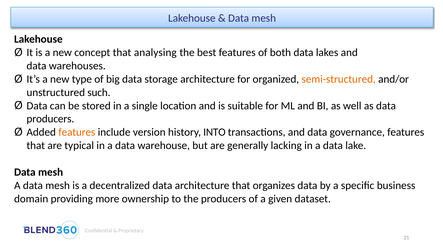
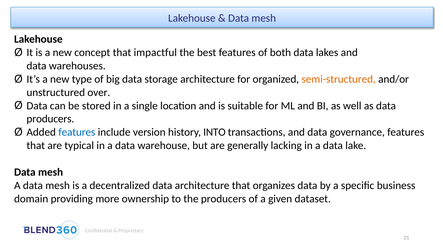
analysing: analysing -> impactful (155, 53)
such: such -> over (99, 93)
features colour: orange -> blue (77, 132)
